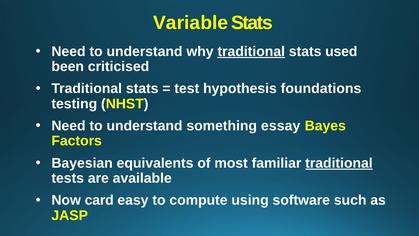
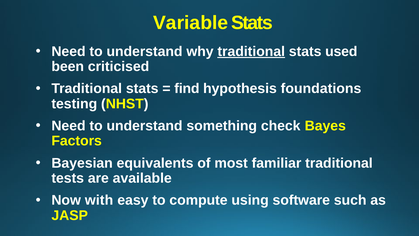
test: test -> find (187, 89)
essay: essay -> check (281, 126)
traditional underline: present -> none (339, 163)
card: card -> with (99, 200)
